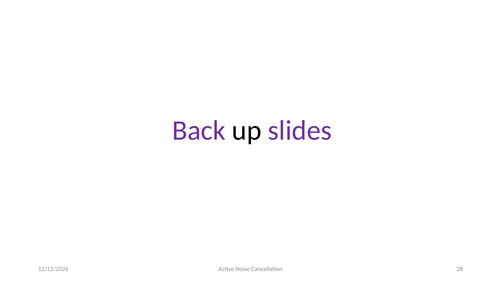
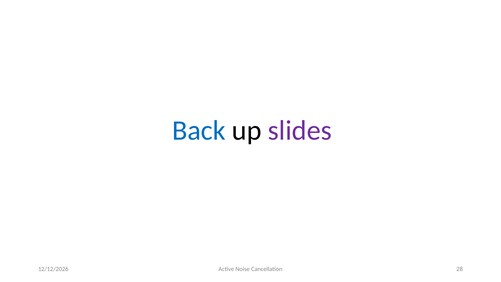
Back colour: purple -> blue (199, 130)
